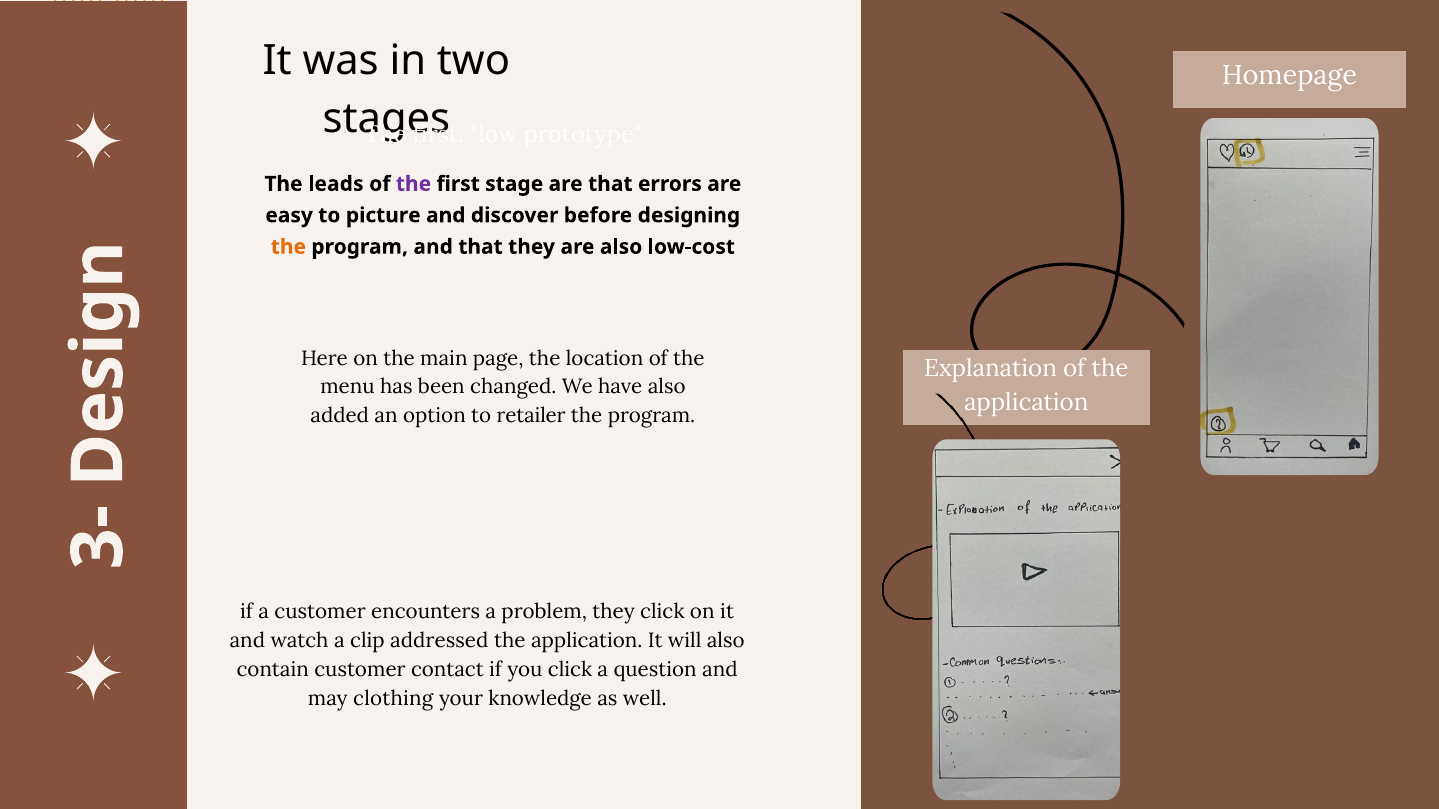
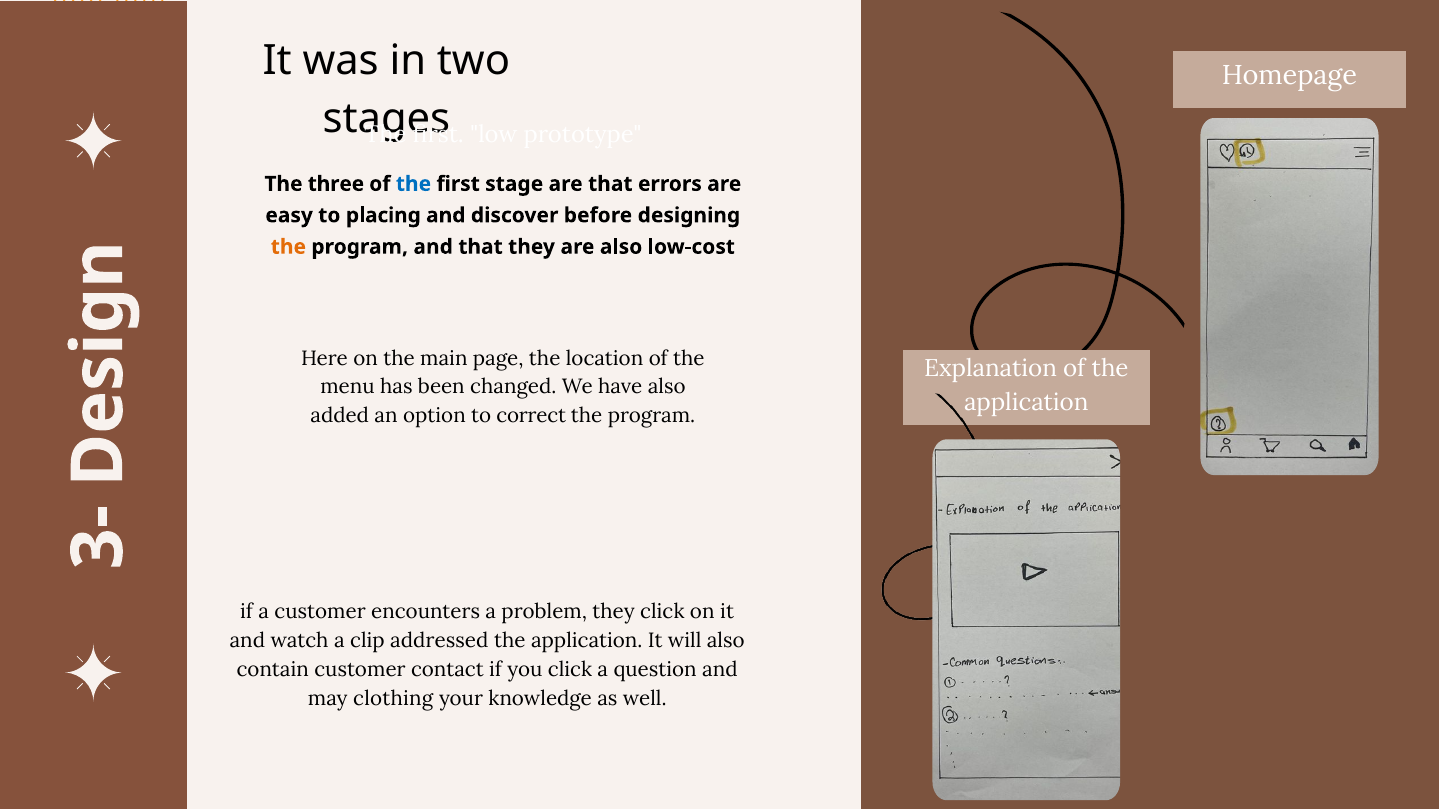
leads: leads -> three (336, 184)
the colour: purple -> blue (413, 184)
picture: picture -> placing (383, 215)
retailer: retailer -> correct (531, 416)
